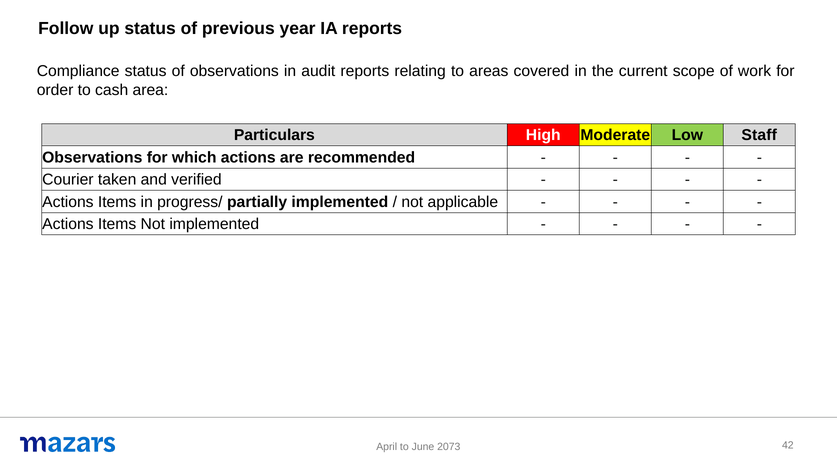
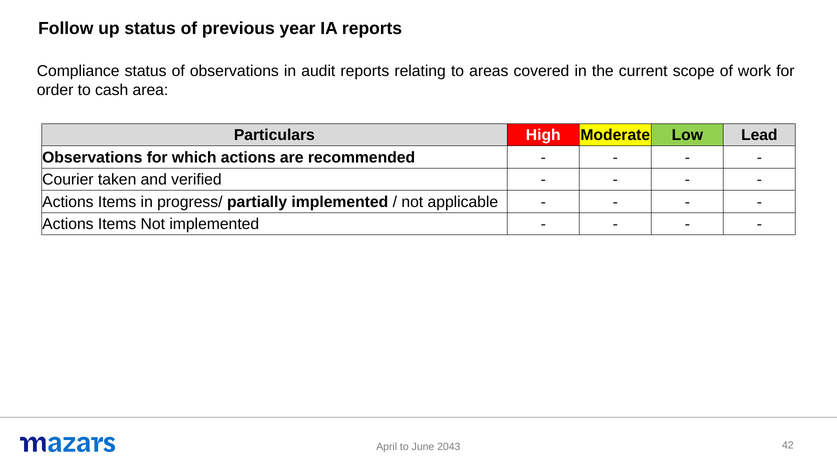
Staff: Staff -> Lead (759, 135)
2073: 2073 -> 2043 (449, 446)
